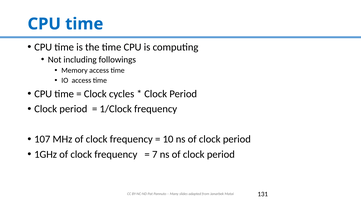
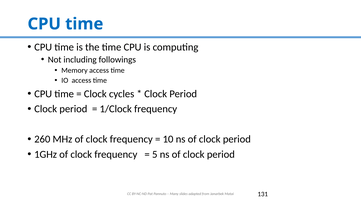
107: 107 -> 260 (42, 139)
7: 7 -> 5 (155, 154)
